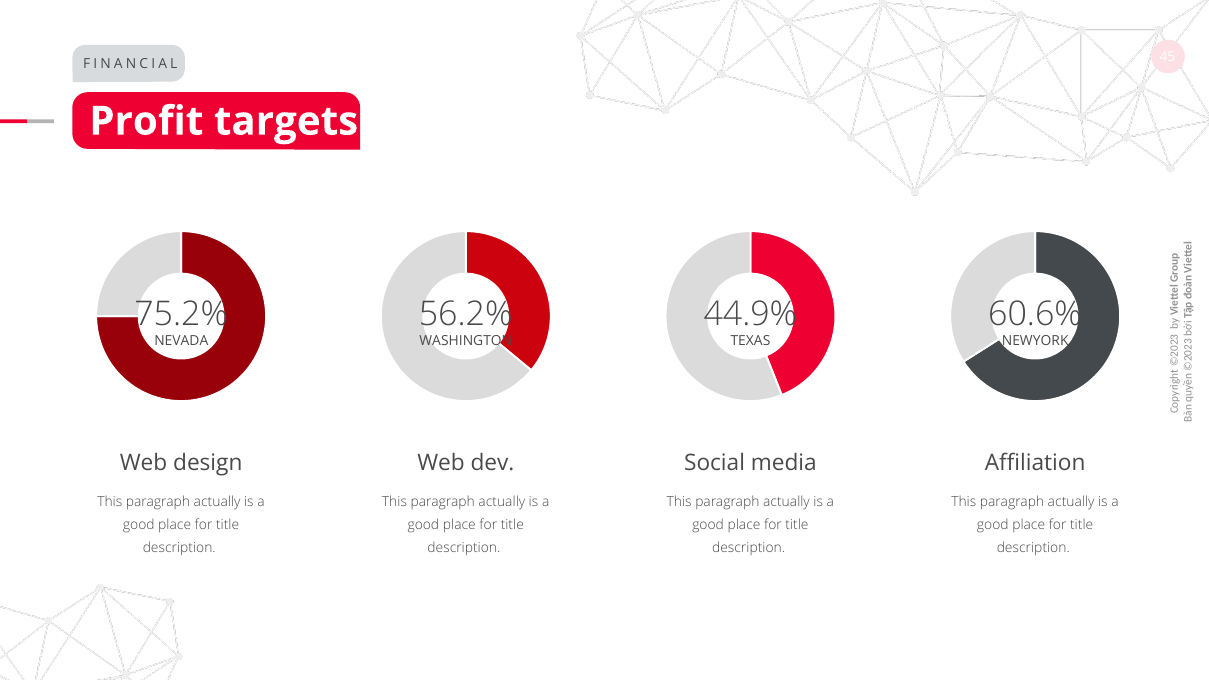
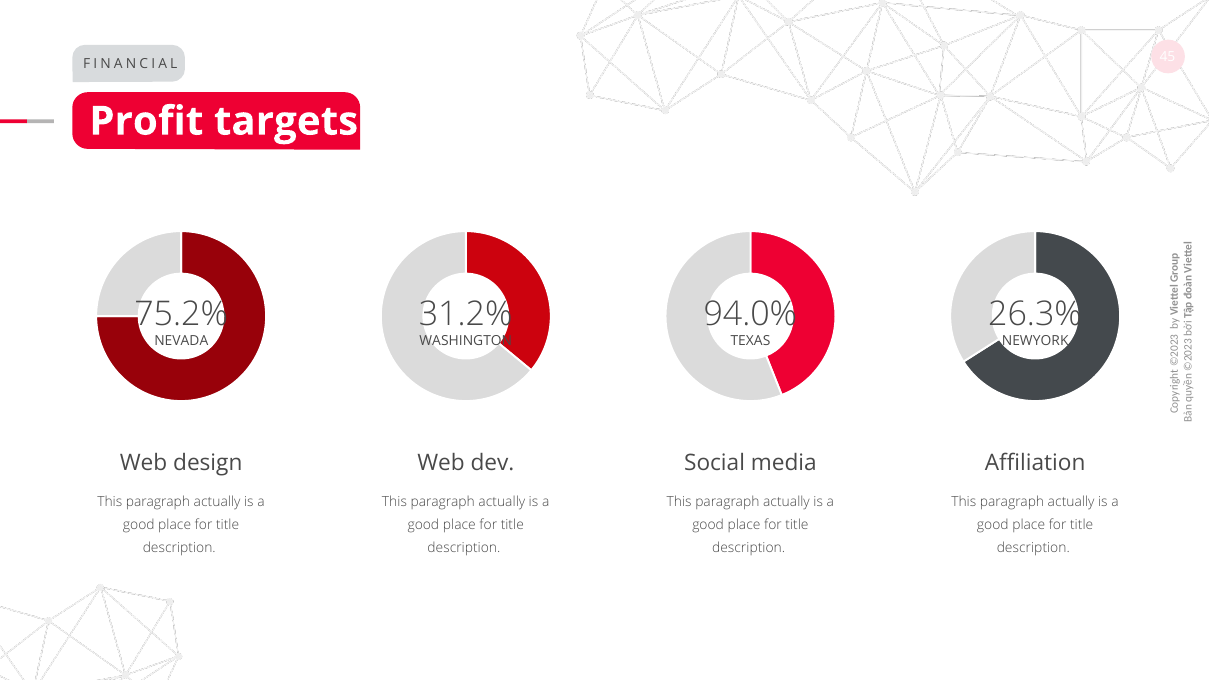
56.2%: 56.2% -> 31.2% (466, 314)
44.9%: 44.9% -> 94.0% (750, 314)
60.6%: 60.6% -> 26.3% (1035, 314)
